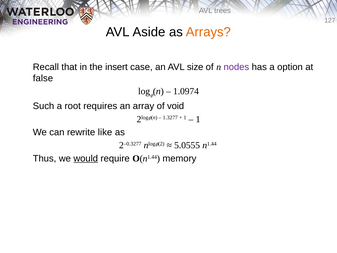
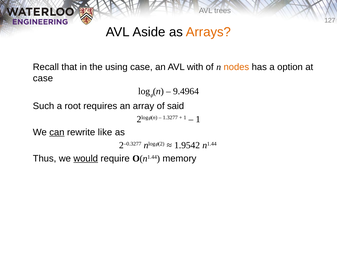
insert: insert -> using (116, 67)
size: size -> with (195, 67)
nodes colour: purple -> orange (236, 67)
false: false -> case (43, 78)
1.0974: 1.0974 -> 9.4964 (186, 91)
void: void -> said (176, 106)
can underline: none -> present (57, 132)
5.0555: 5.0555 -> 1.9542 (187, 145)
